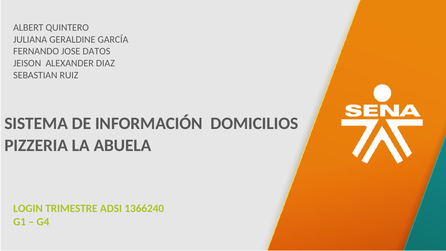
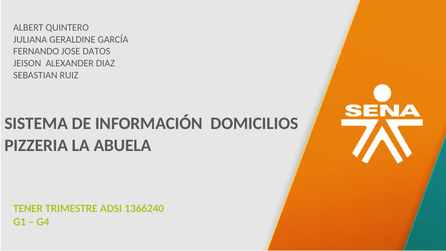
LOGIN: LOGIN -> TENER (28, 208)
